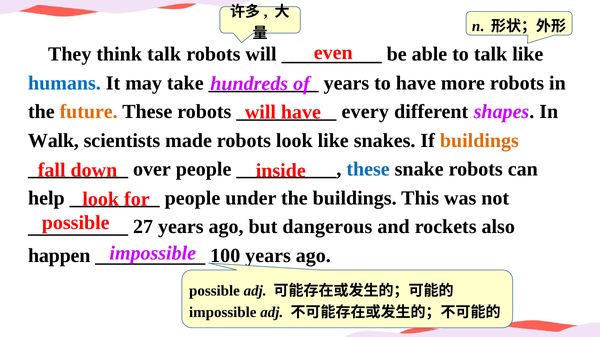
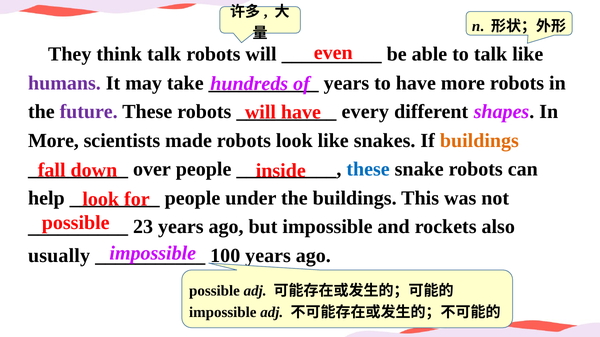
humans colour: blue -> purple (64, 83)
future colour: orange -> purple (89, 112)
Walk: Walk -> More (53, 141)
27: 27 -> 23 (143, 227)
but dangerous: dangerous -> impossible (327, 227)
happen: happen -> usually (59, 256)
